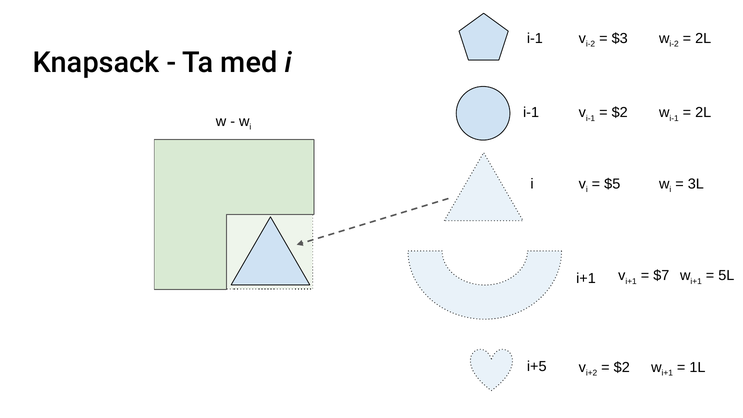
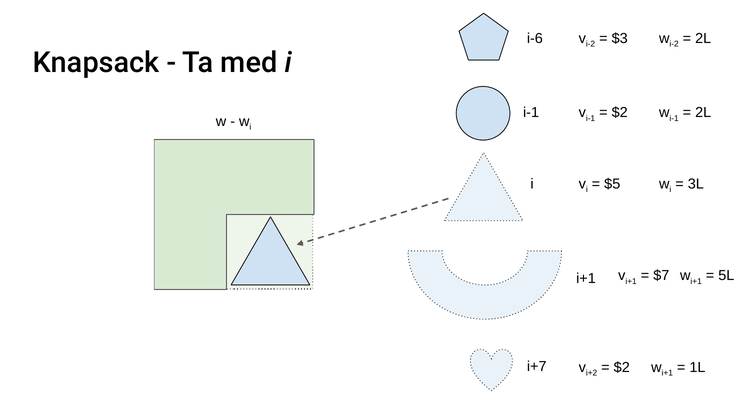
i-1: i-1 -> i-6 (535, 39)
i+5: i+5 -> i+7 (537, 366)
